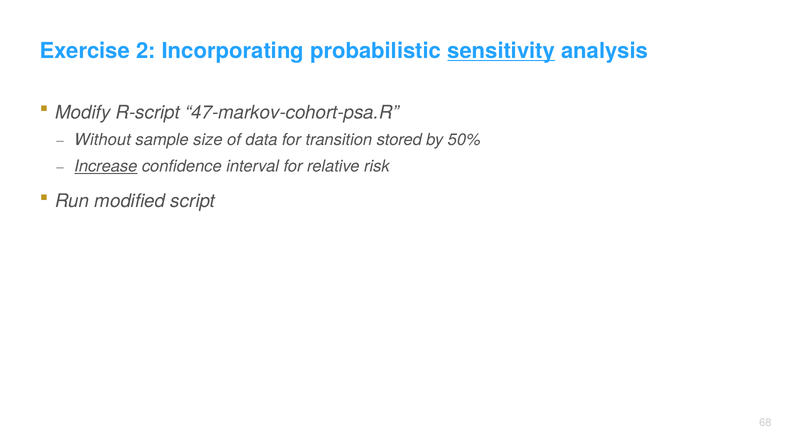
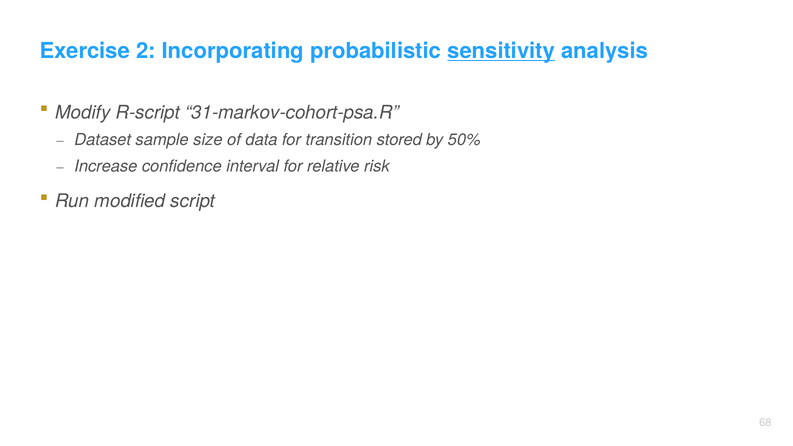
47-markov-cohort-psa.R: 47-markov-cohort-psa.R -> 31-markov-cohort-psa.R (292, 112)
Without: Without -> Dataset (103, 140)
Increase underline: present -> none (106, 166)
